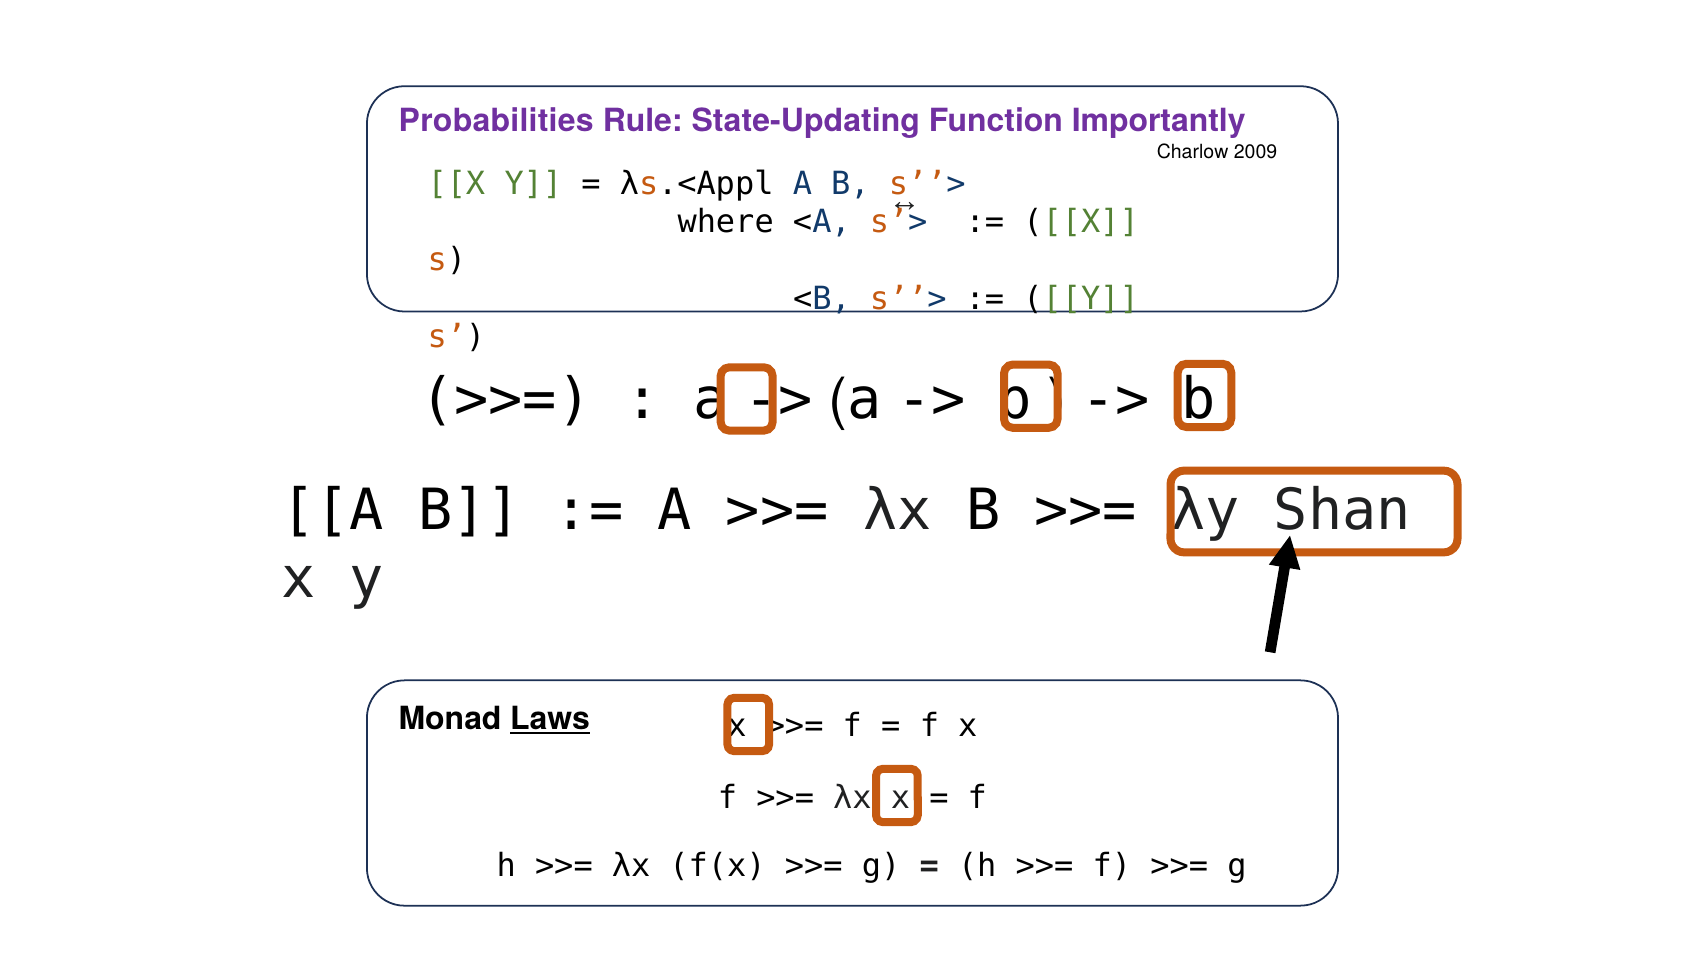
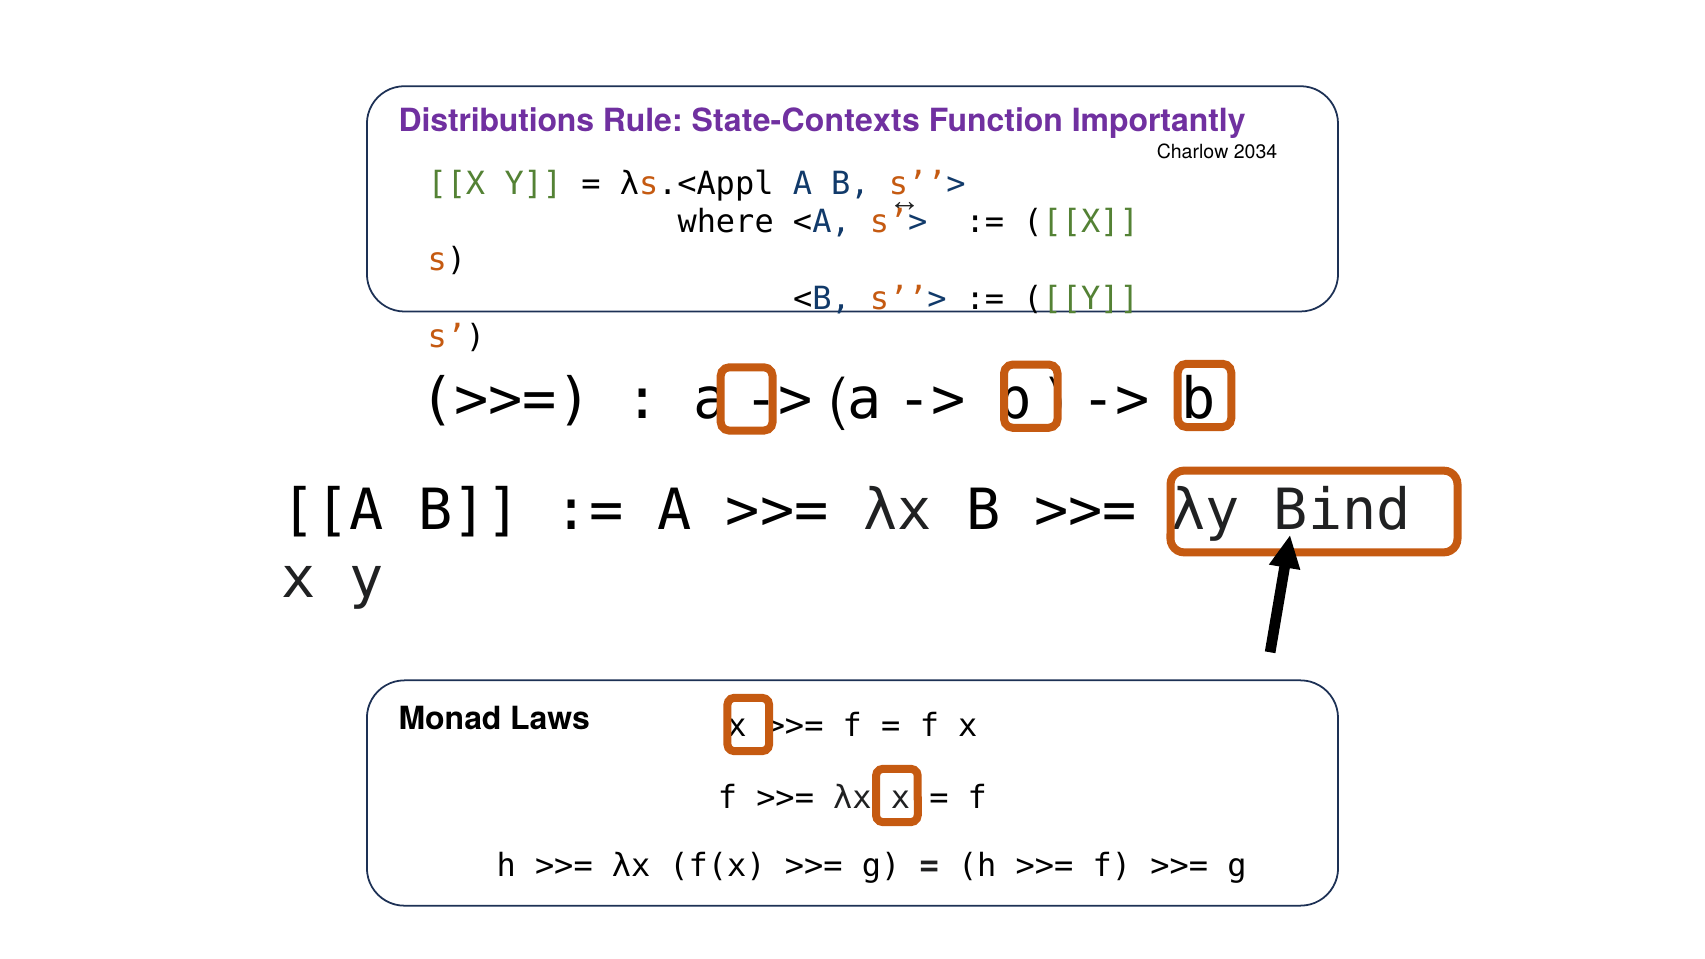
Probabilities: Probabilities -> Distributions (496, 121)
State-Updating: State-Updating -> State-Contexts (806, 121)
2009: 2009 -> 2034 (1256, 152)
Shan: Shan -> Bind (1342, 511)
Laws underline: present -> none (550, 719)
